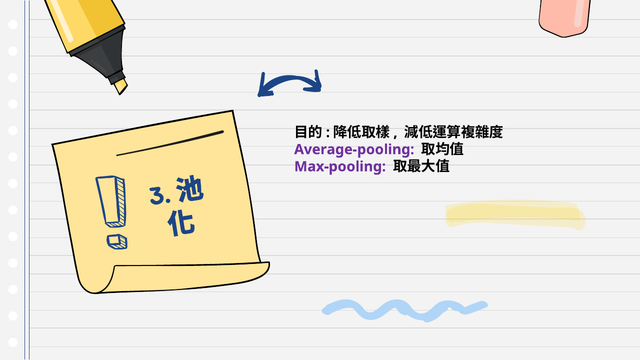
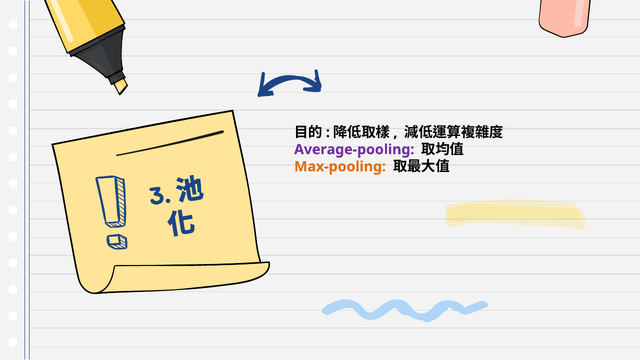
Max-pooling colour: purple -> orange (340, 167)
